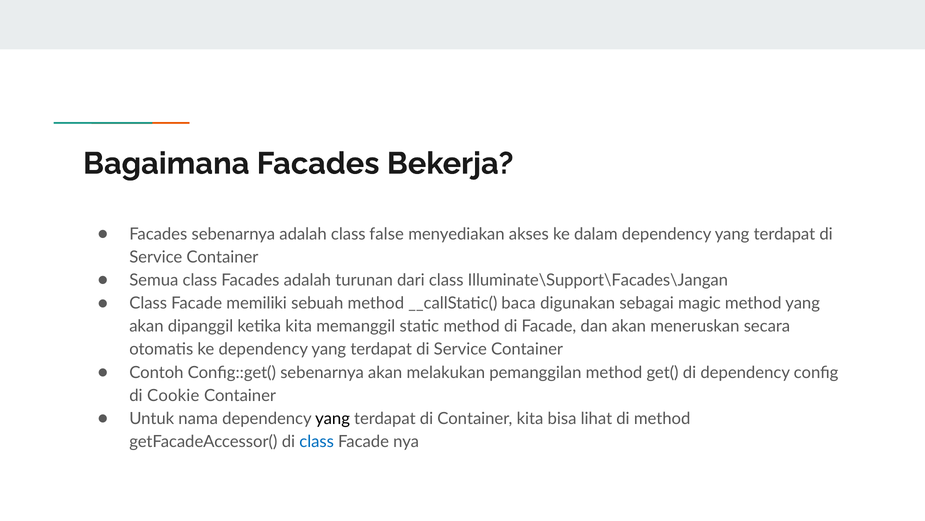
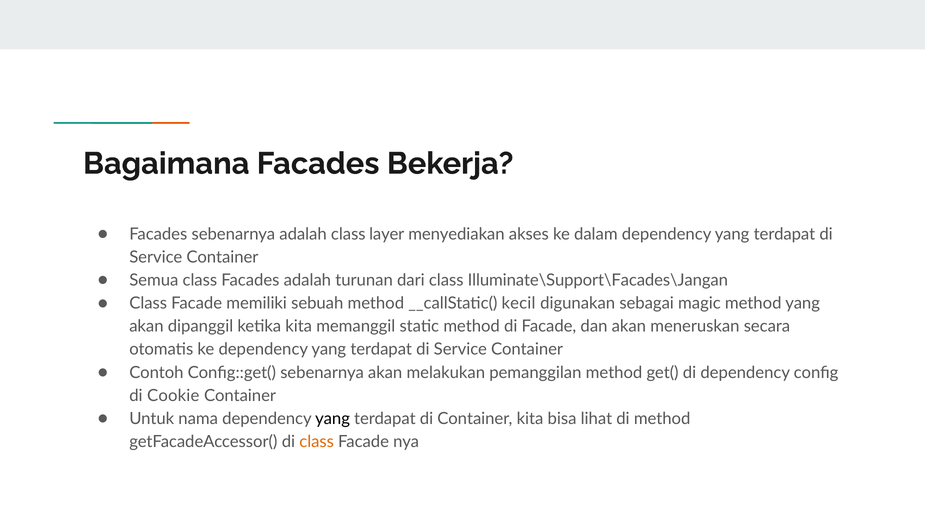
false: false -> layer (387, 234)
baca: baca -> kecil (519, 303)
class colour: blue -> orange (317, 441)
